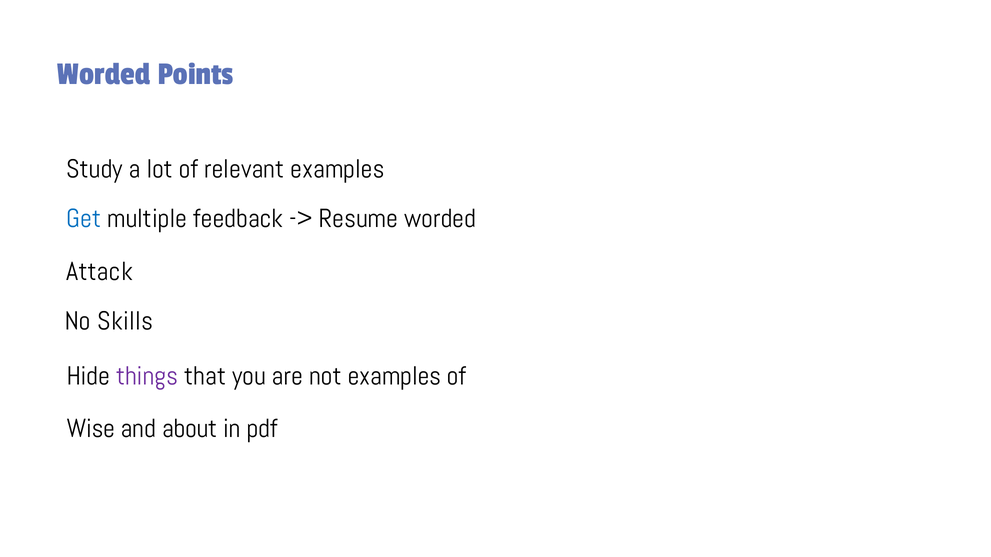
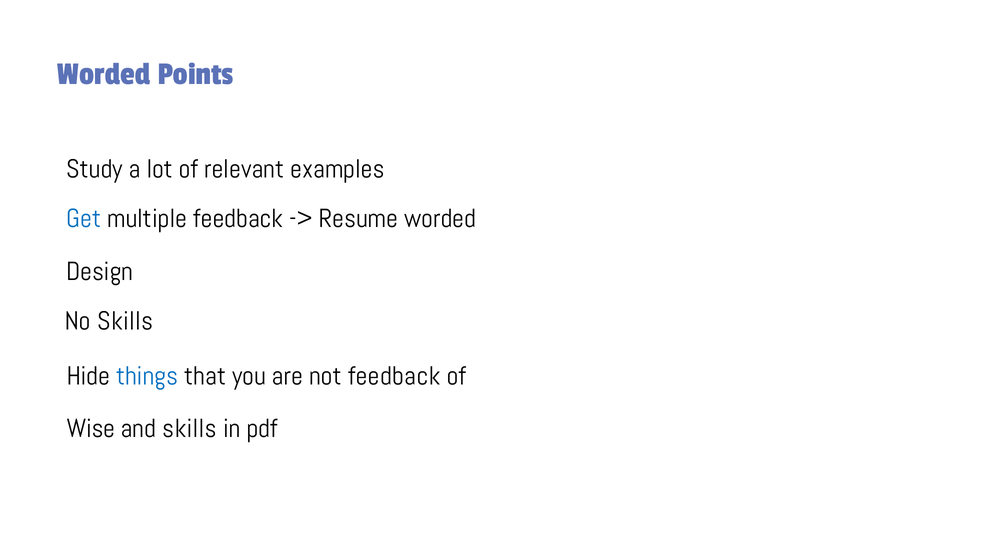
Attack: Attack -> Design (100, 272)
things colour: purple -> blue (147, 376)
not examples: examples -> feedback (394, 376)
and about: about -> skills (190, 429)
